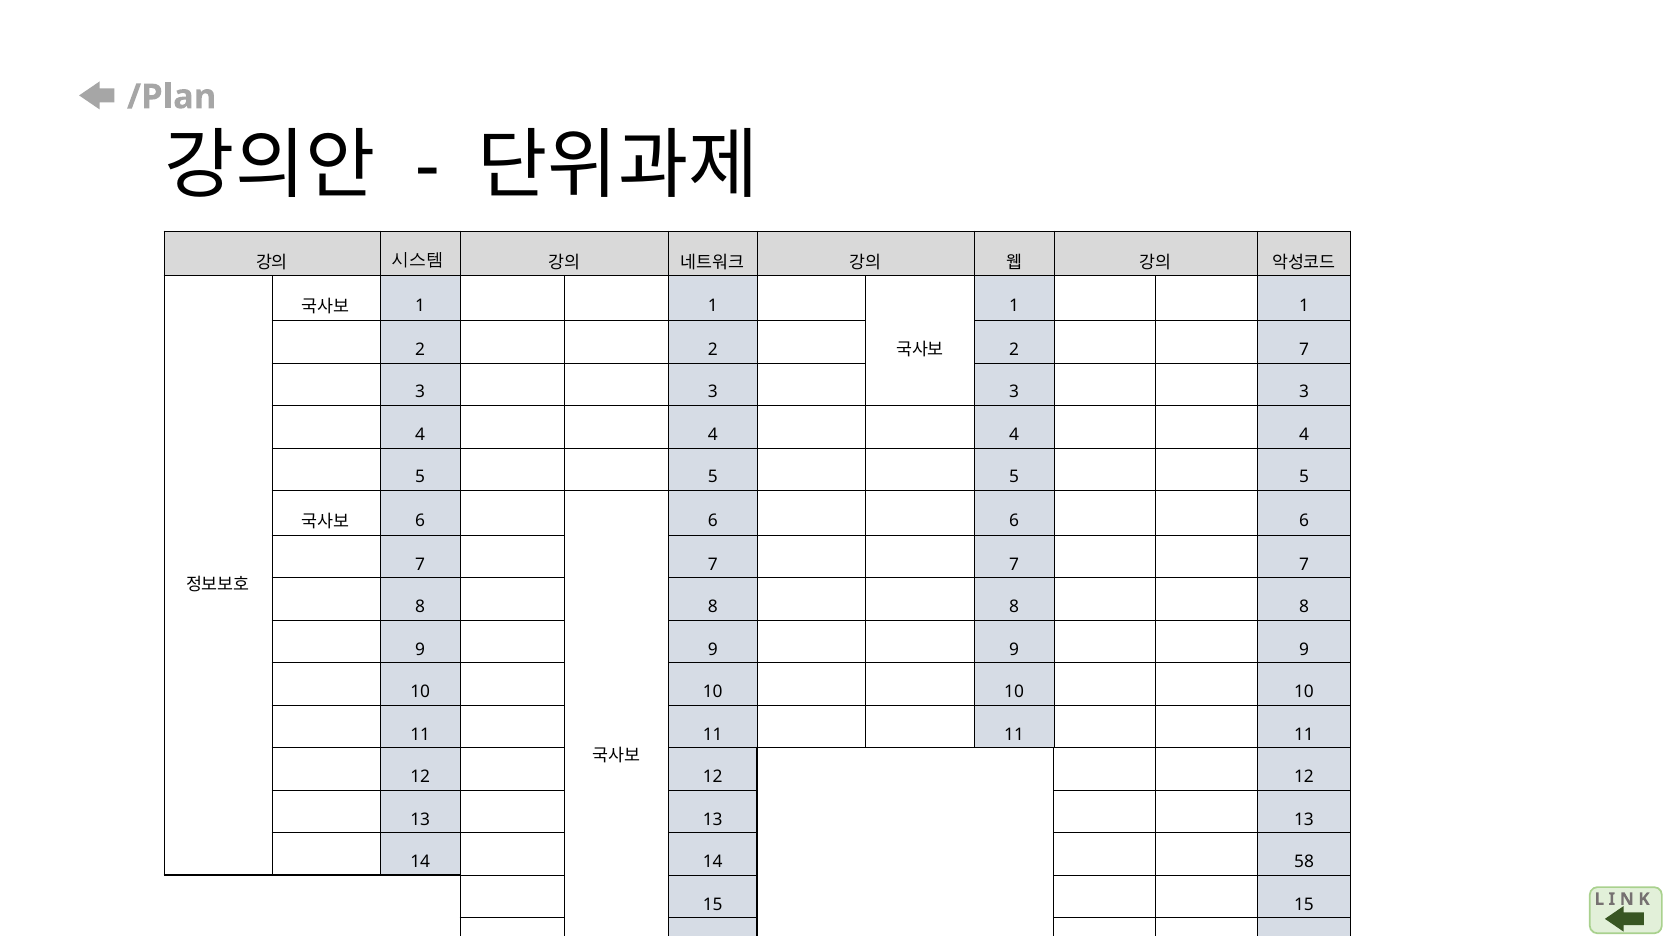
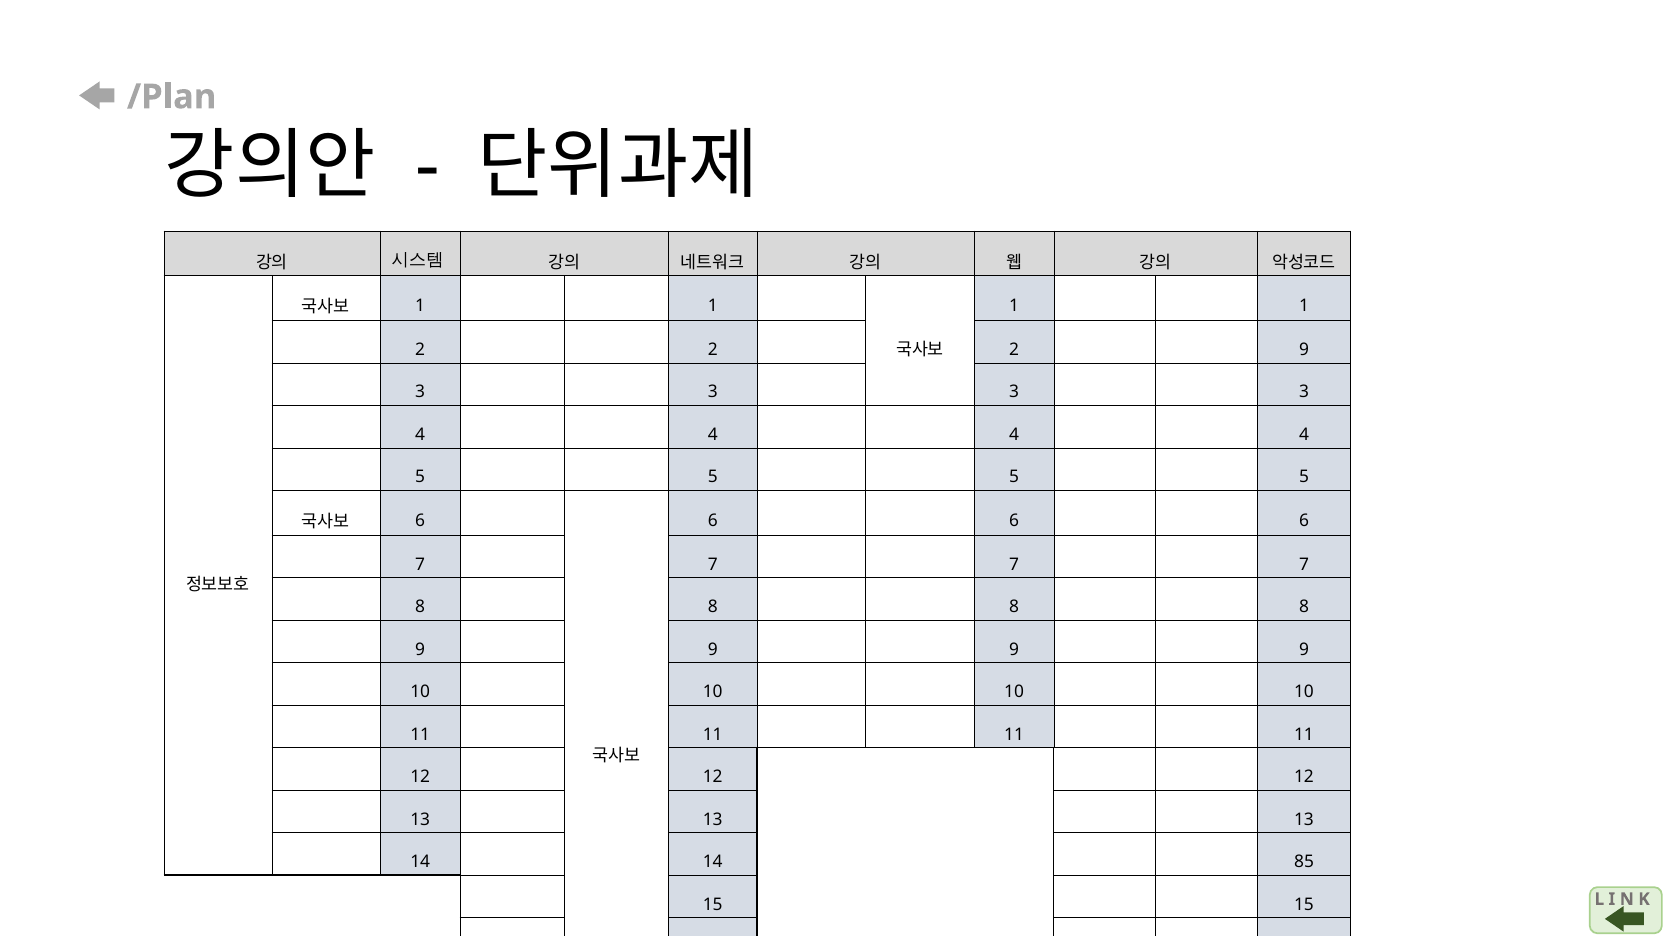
2 7: 7 -> 9 (1304, 350)
58: 58 -> 85 (1304, 862)
